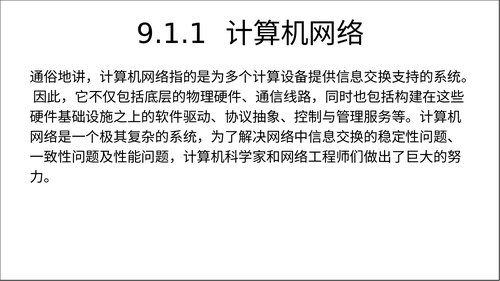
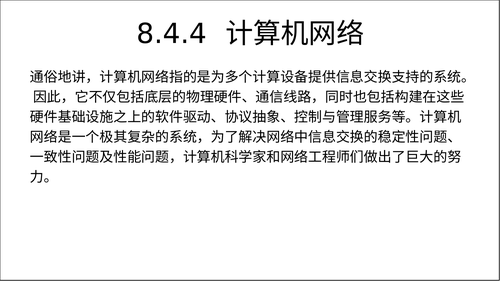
9.1.1: 9.1.1 -> 8.4.4 (172, 34)
